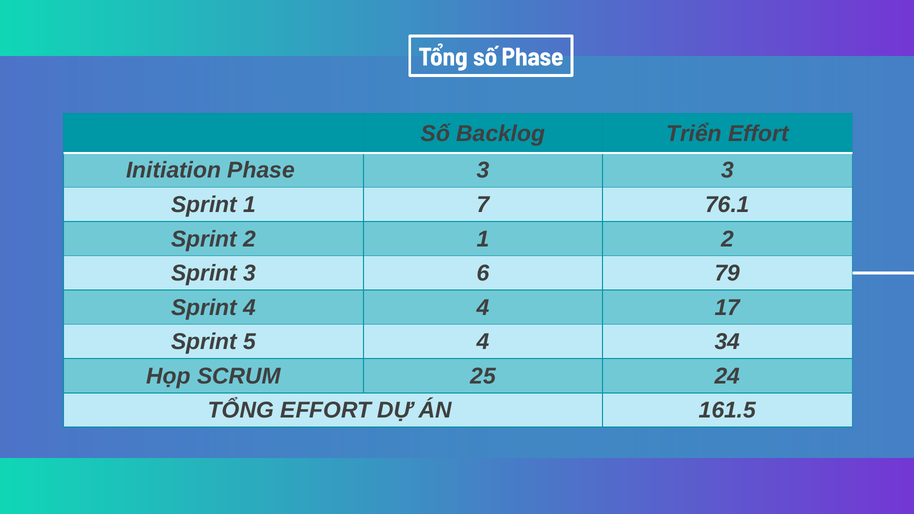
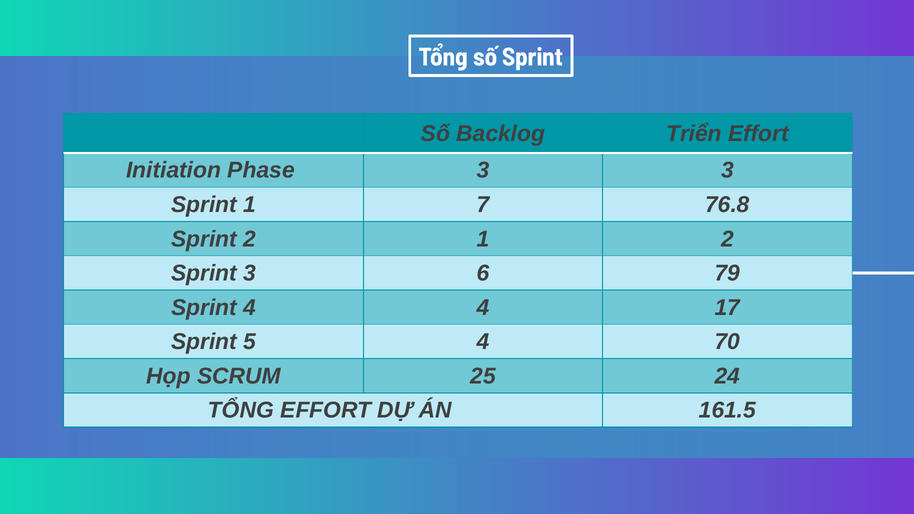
số Phase: Phase -> Sprint (533, 58)
76.1: 76.1 -> 76.8 (727, 205)
34: 34 -> 70 (728, 342)
